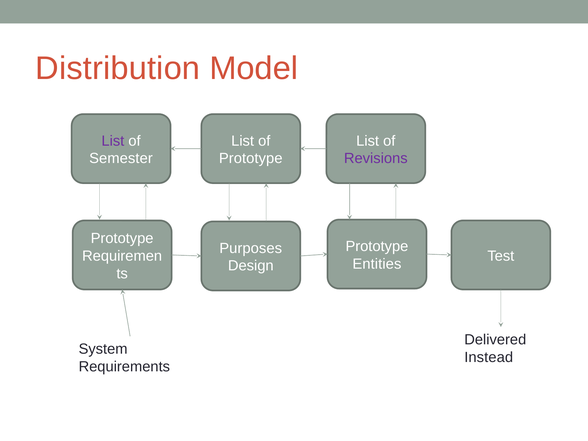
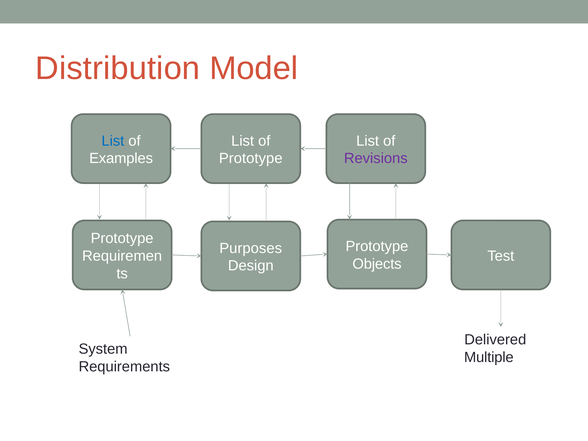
List colour: purple -> blue (113, 141)
Semester: Semester -> Examples (121, 158)
Entities: Entities -> Objects (377, 264)
Instead: Instead -> Multiple (489, 357)
